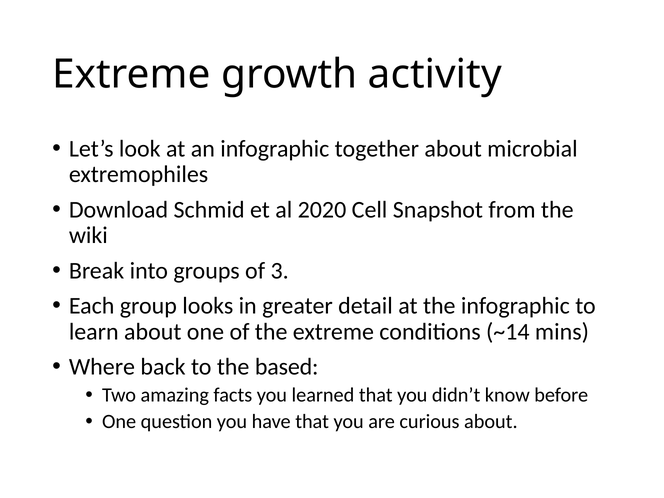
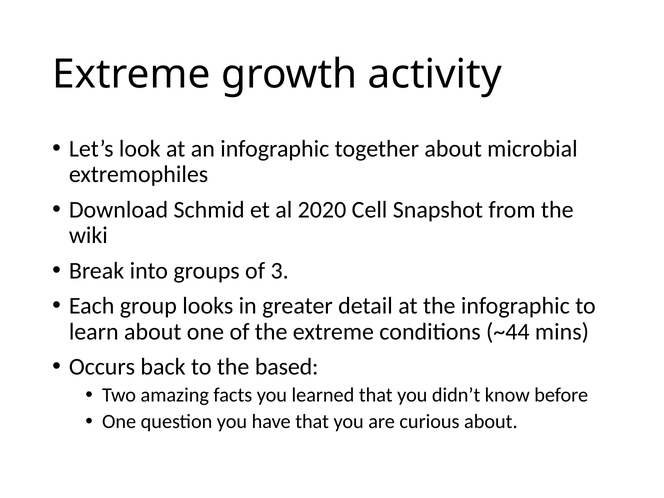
~14: ~14 -> ~44 (508, 332)
Where: Where -> Occurs (102, 367)
